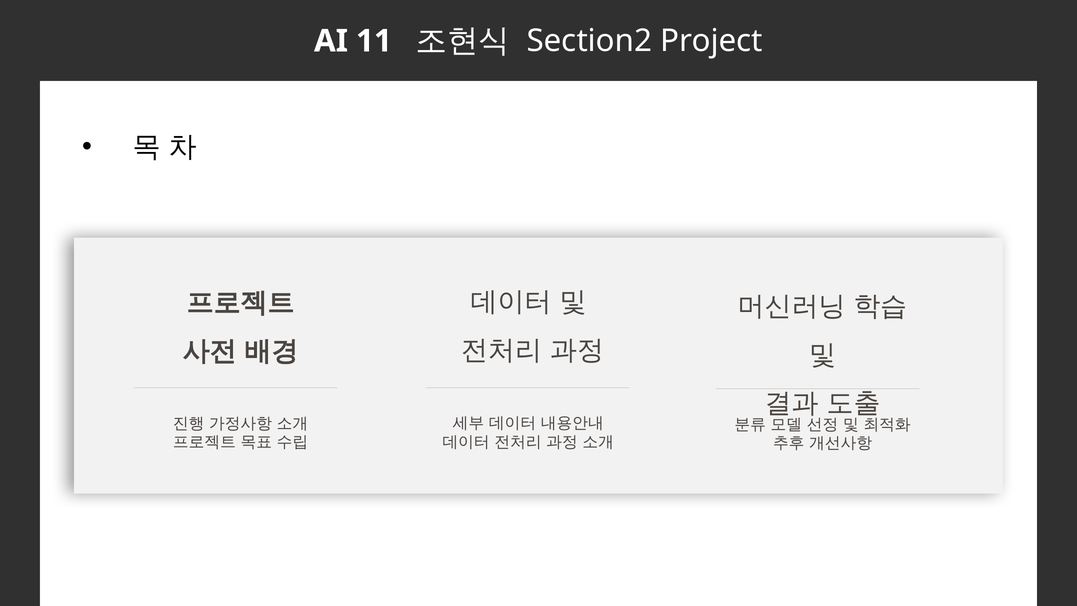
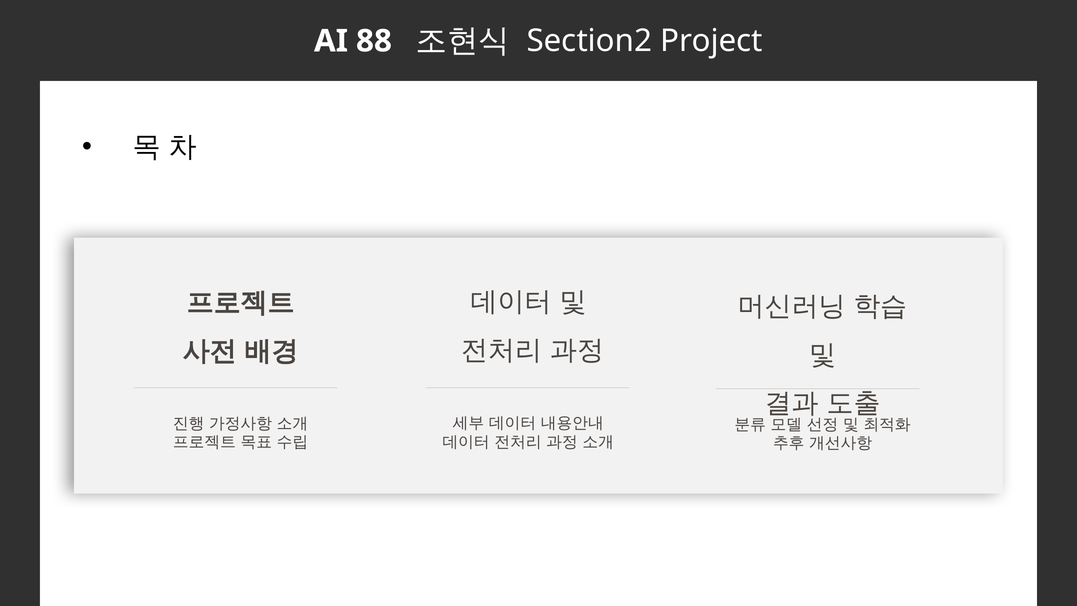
11: 11 -> 88 (374, 41)
